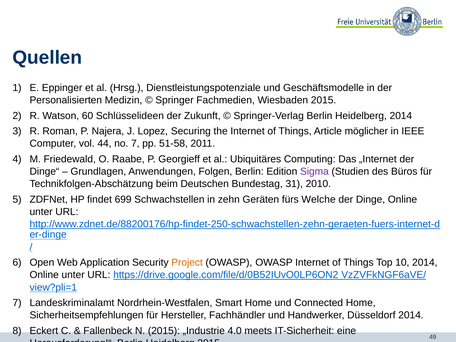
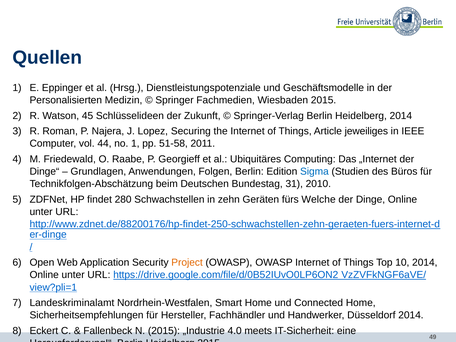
60: 60 -> 45 (88, 116)
möglicher: möglicher -> jeweiliges (366, 131)
no 7: 7 -> 1 (135, 144)
Sigma colour: purple -> blue (314, 172)
699: 699 -> 280 (123, 200)
